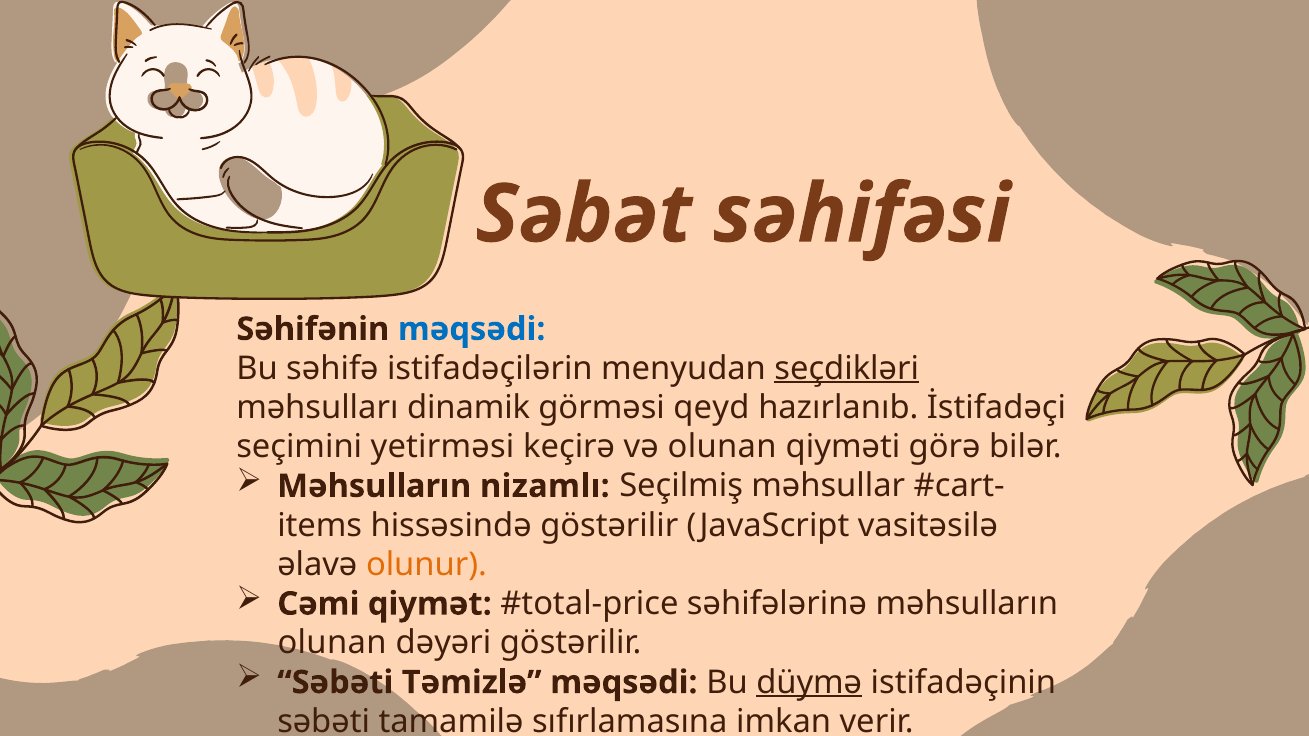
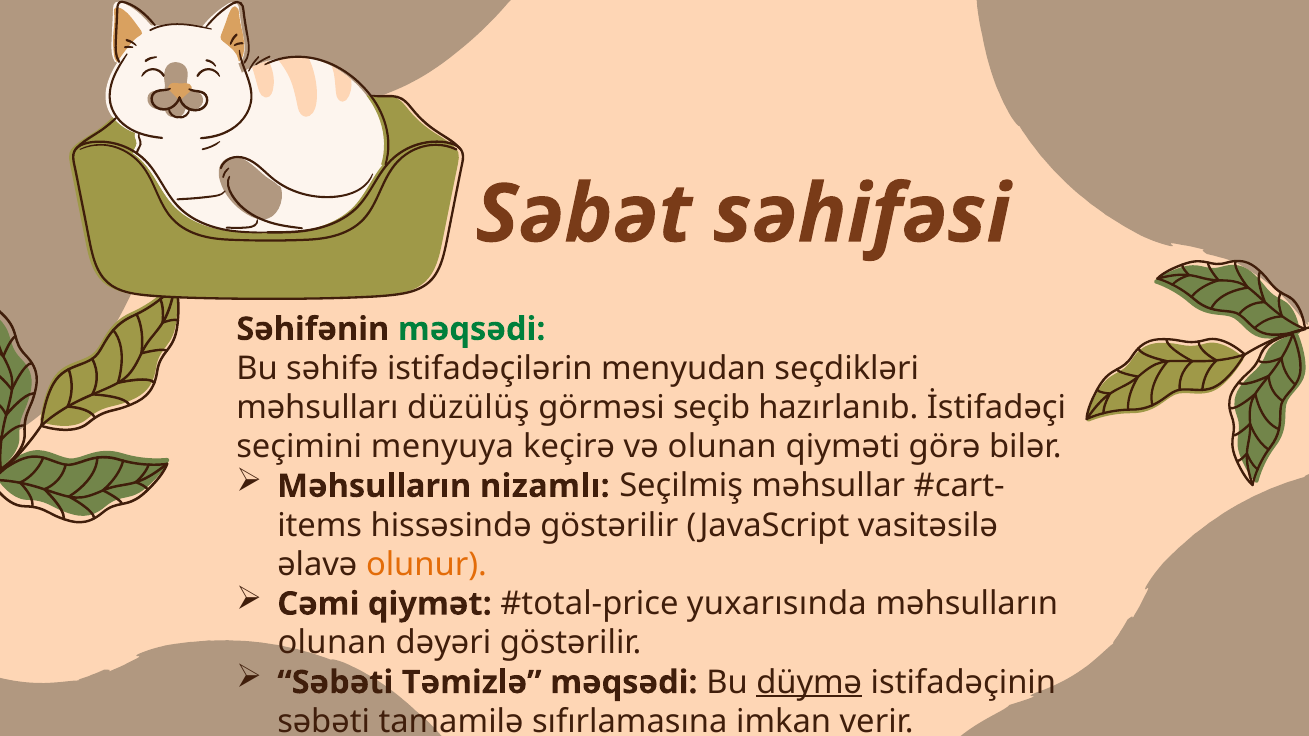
məqsədi colour: blue -> green (472, 329)
seçdikləri underline: present -> none (847, 369)
dinamik: dinamik -> düzülüş (468, 408)
qeyd: qeyd -> seçib (712, 408)
yetirməsi: yetirməsi -> menyuya (442, 447)
səhifələrinə: səhifələrinə -> yuxarısında (777, 604)
